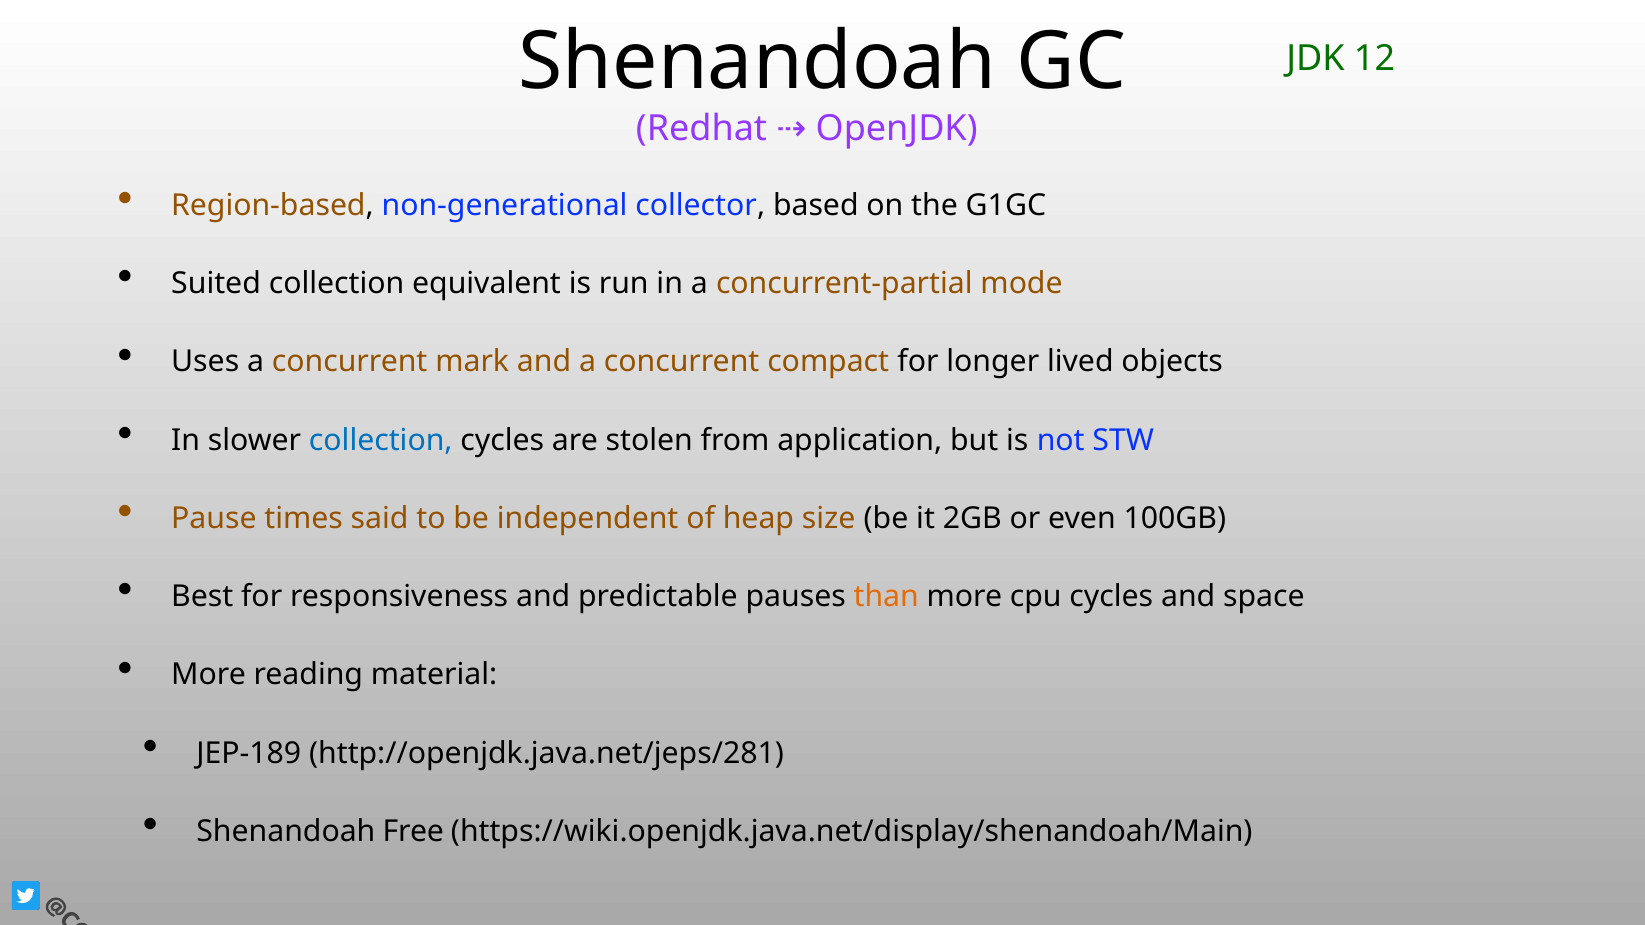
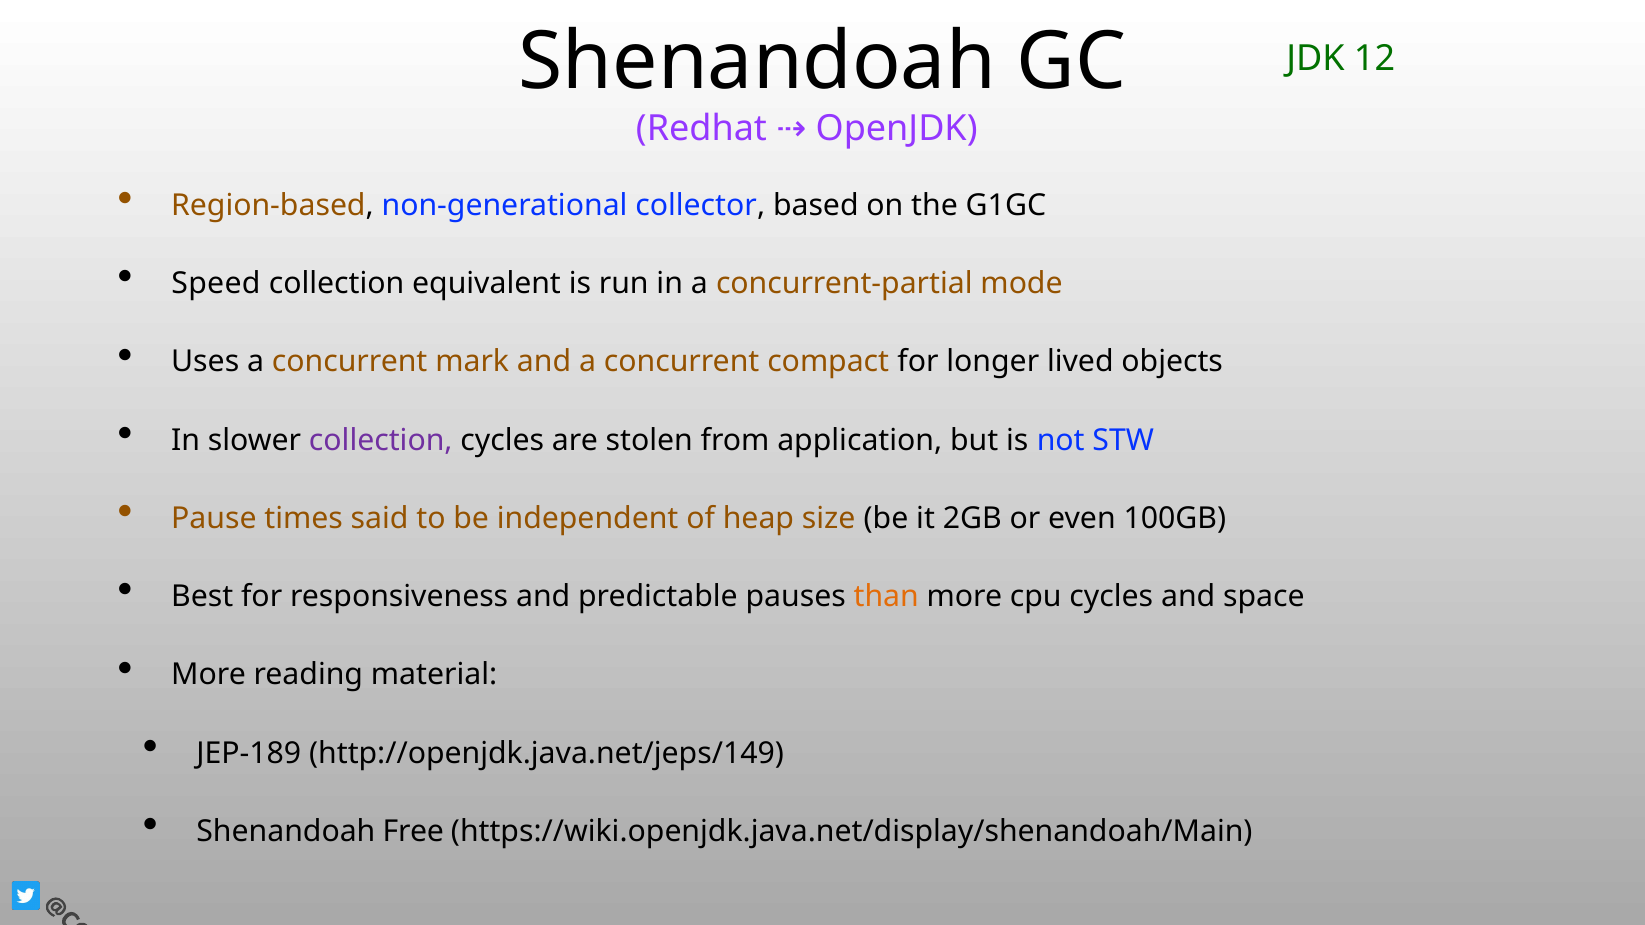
Suited: Suited -> Speed (216, 284)
collection colour: blue -> purple (381, 440)
http://openjdk.java.net/jeps/281: http://openjdk.java.net/jeps/281 -> http://openjdk.java.net/jeps/149 (547, 753)
